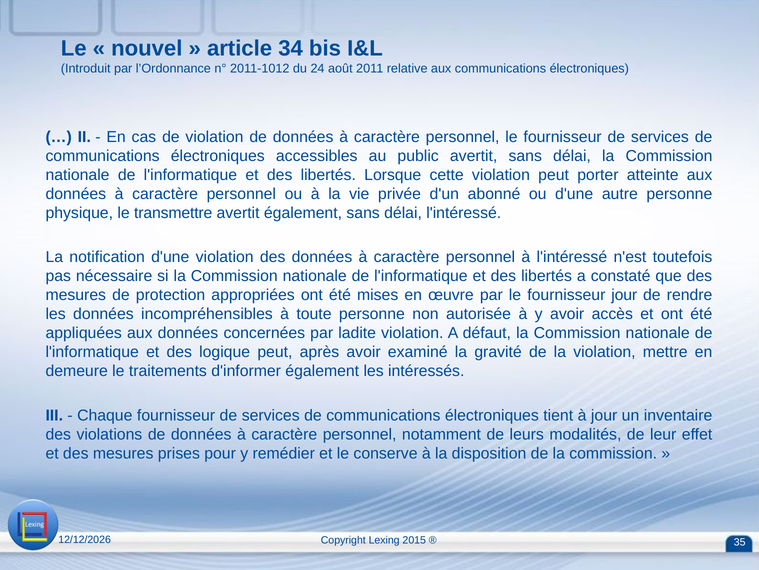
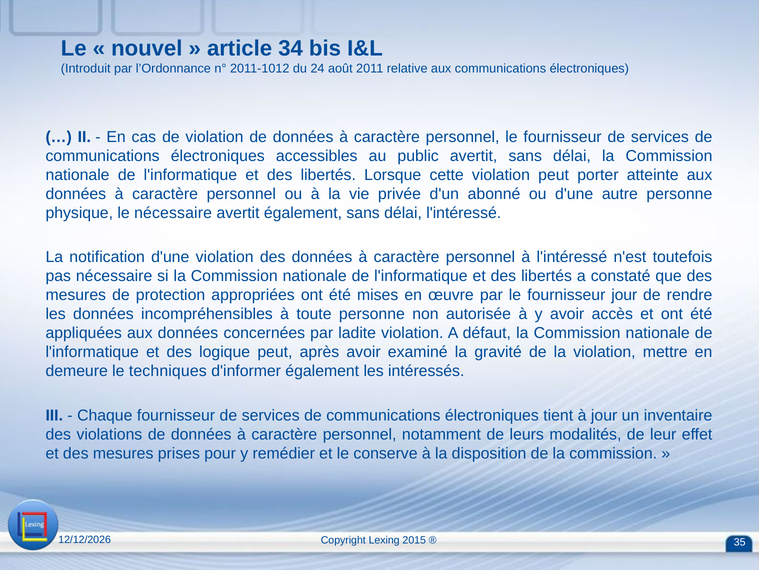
le transmettre: transmettre -> nécessaire (173, 213)
traitements: traitements -> techniques (168, 371)
